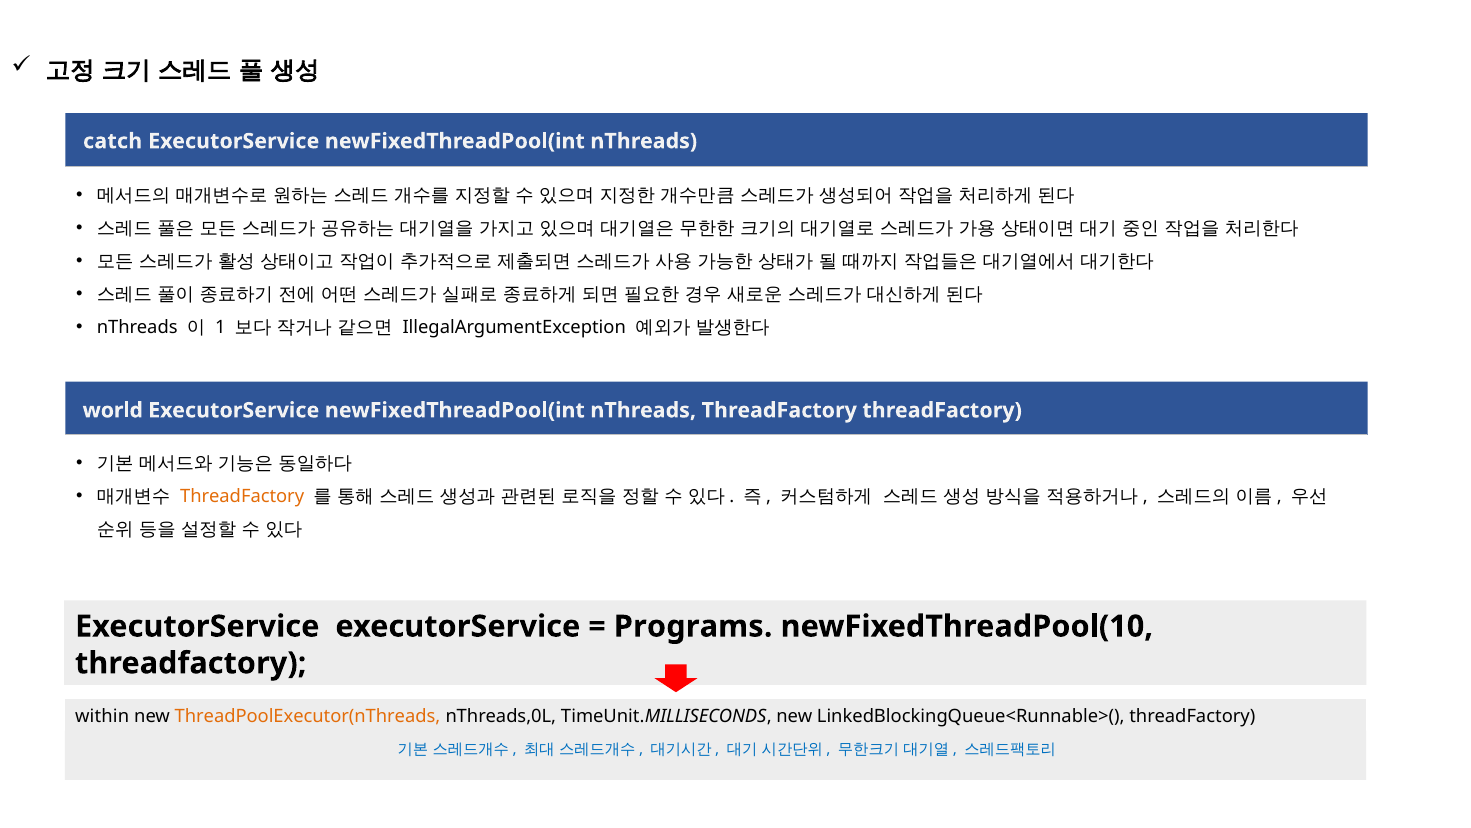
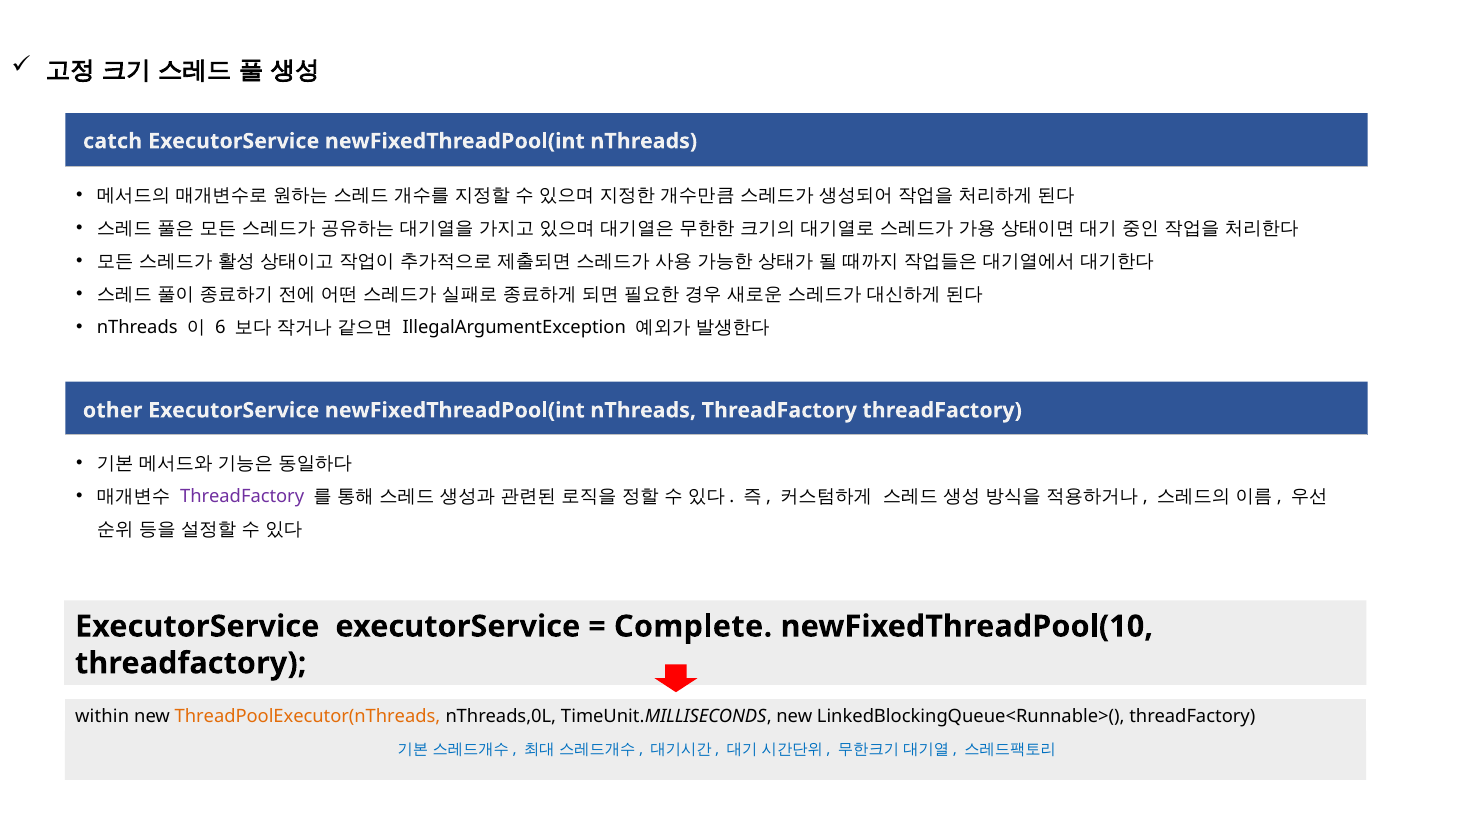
1: 1 -> 6 (220, 327)
world: world -> other (113, 410)
ThreadFactory colour: orange -> purple (242, 496)
Programs: Programs -> Complete (693, 626)
